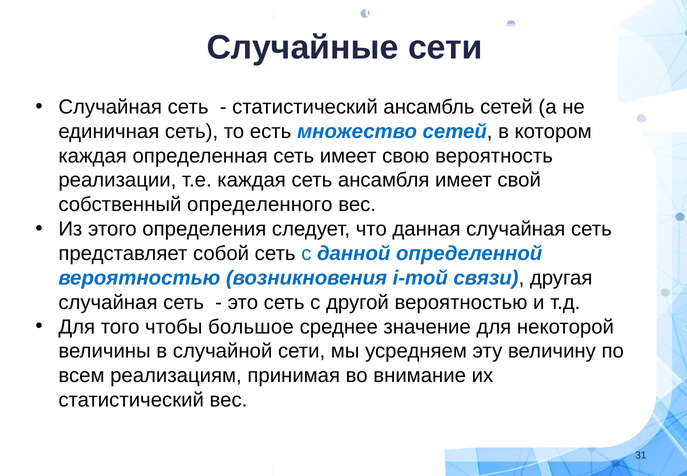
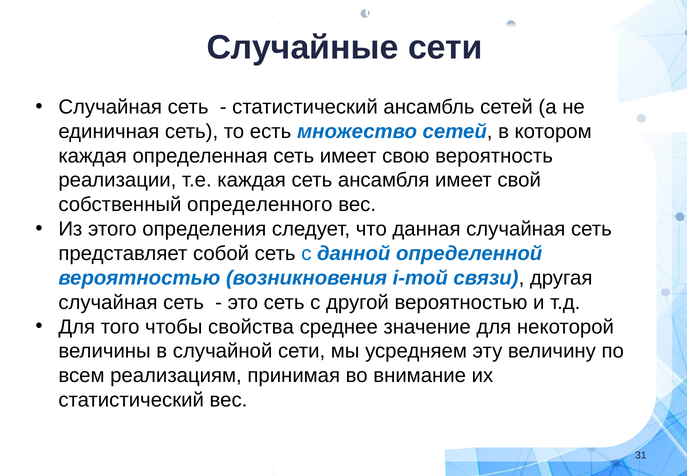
большое: большое -> свойства (251, 327)
